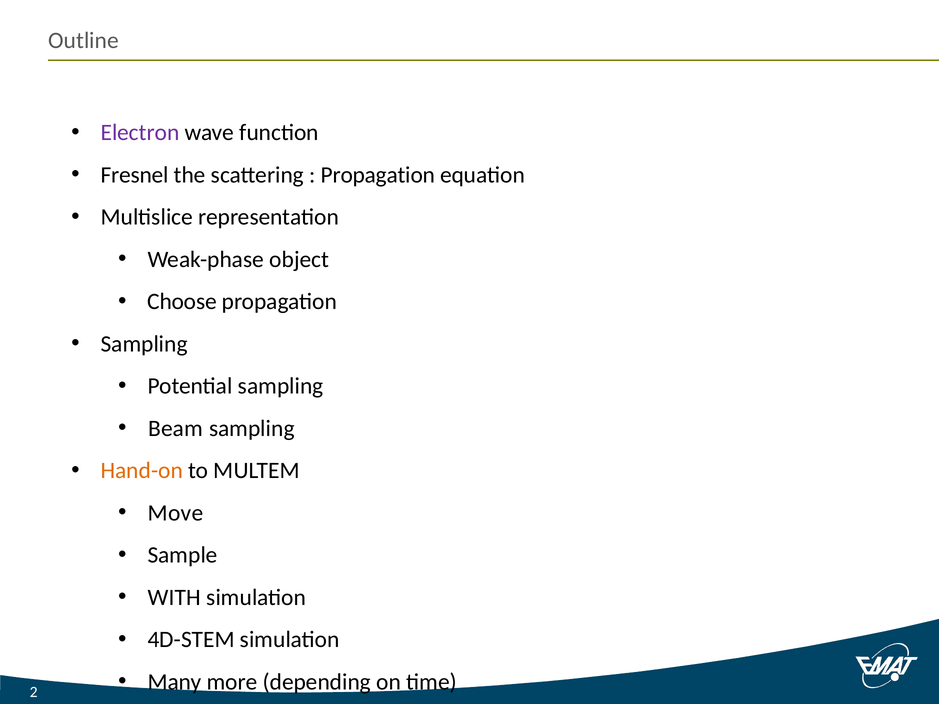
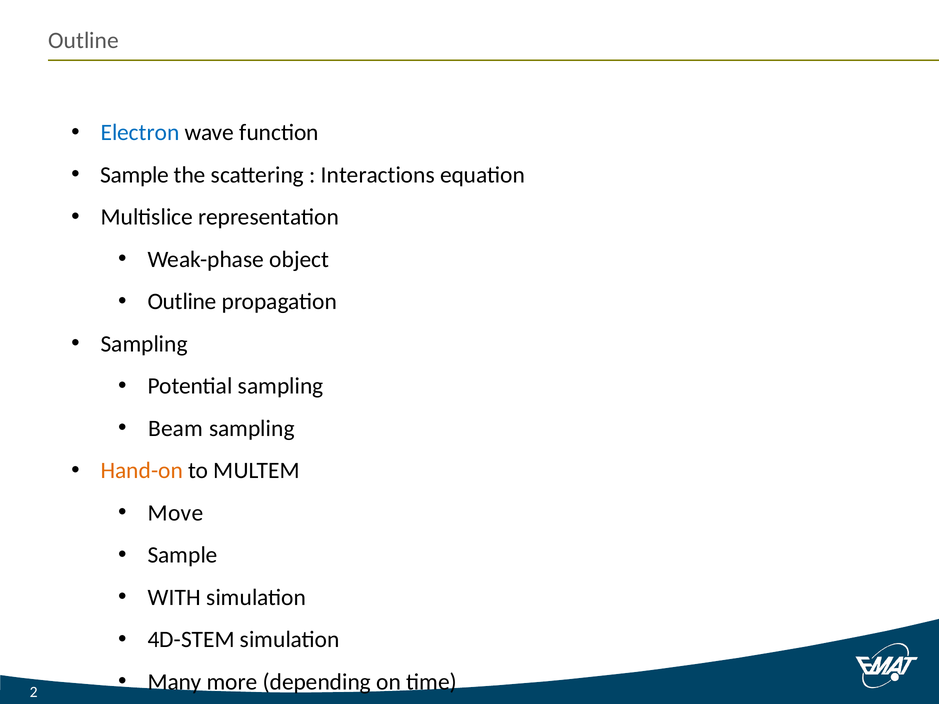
Electron colour: purple -> blue (140, 133)
Fresnel: Fresnel -> Sample (135, 175)
Propagation: Propagation -> Interactions (378, 175)
Choose: Choose -> Outline (182, 302)
